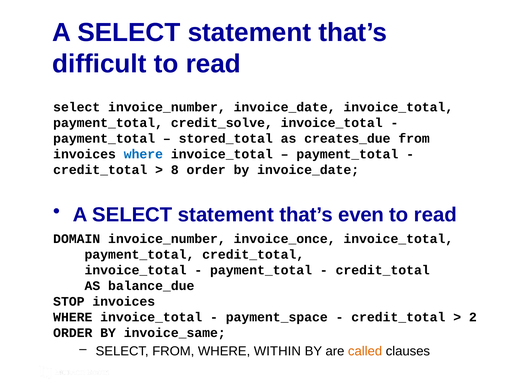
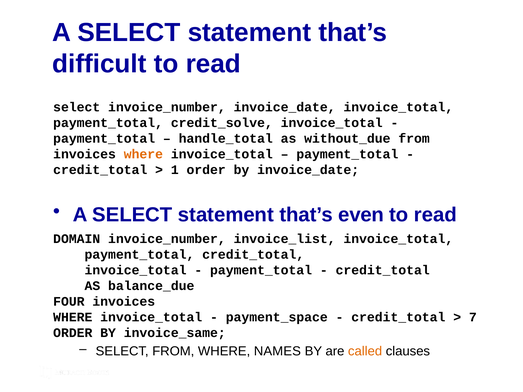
stored_total: stored_total -> handle_total (226, 139)
creates_due: creates_due -> without_due (347, 139)
where colour: blue -> orange (143, 154)
8: 8 -> 1 (175, 170)
invoice_once: invoice_once -> invoice_list (285, 239)
STOP: STOP -> FOUR (69, 302)
2: 2 -> 7 (473, 317)
WITHIN: WITHIN -> NAMES (277, 351)
